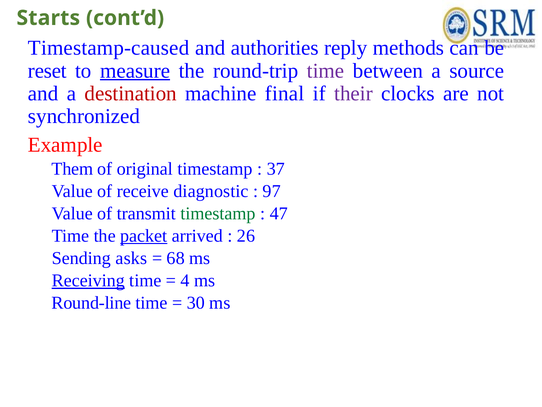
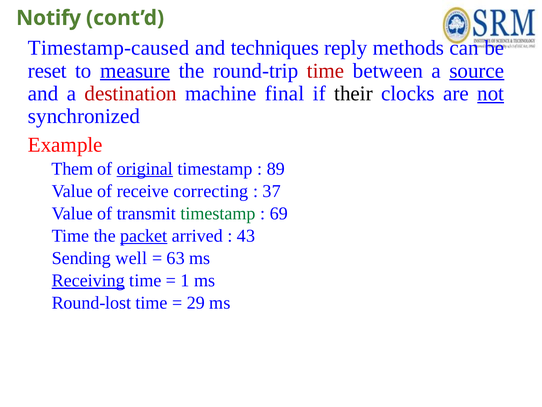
Starts: Starts -> Notify (49, 18)
authorities: authorities -> techniques (275, 48)
time colour: purple -> red (326, 71)
source underline: none -> present (477, 71)
their colour: purple -> black (353, 93)
not underline: none -> present (491, 93)
original underline: none -> present (145, 169)
37: 37 -> 89 (276, 169)
diagnostic: diagnostic -> correcting (211, 191)
97: 97 -> 37 (272, 191)
47: 47 -> 69 (279, 213)
26: 26 -> 43 (246, 236)
asks: asks -> well (131, 258)
68: 68 -> 63 (176, 258)
4: 4 -> 1 (185, 280)
Round-line: Round-line -> Round-lost (91, 302)
30: 30 -> 29 (196, 302)
